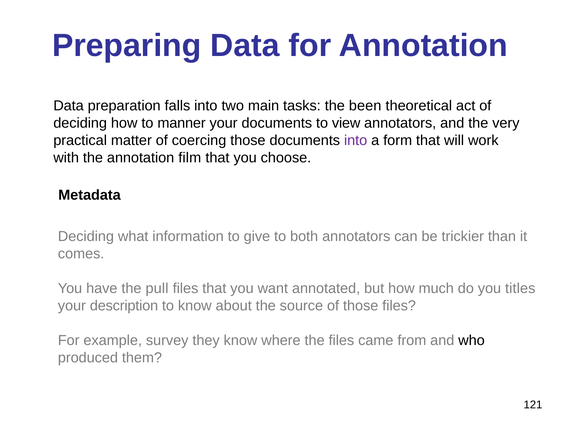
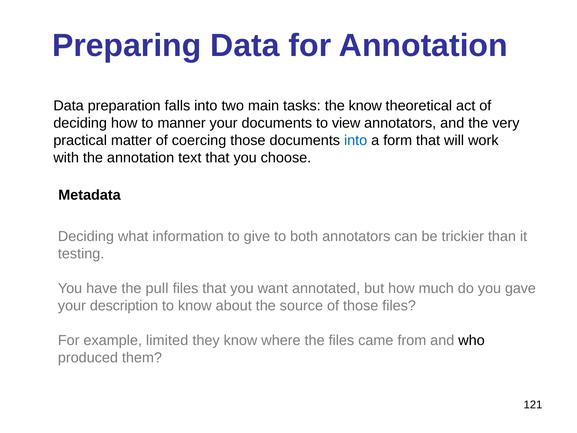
the been: been -> know (365, 106)
into colour: purple -> blue (356, 140)
film: film -> text (190, 158)
comes: comes -> testing (81, 254)
titles: titles -> gave (520, 288)
survey: survey -> limited (167, 340)
